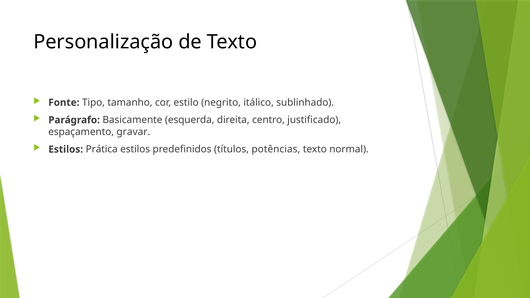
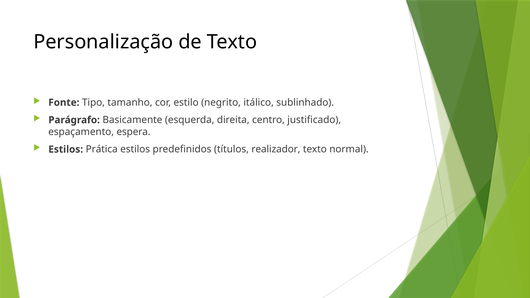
gravar: gravar -> espera (133, 132)
potências: potências -> realizador (276, 149)
